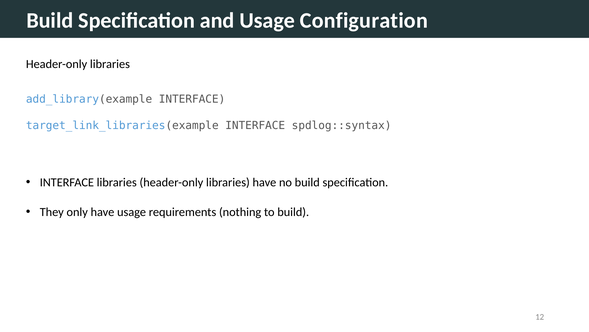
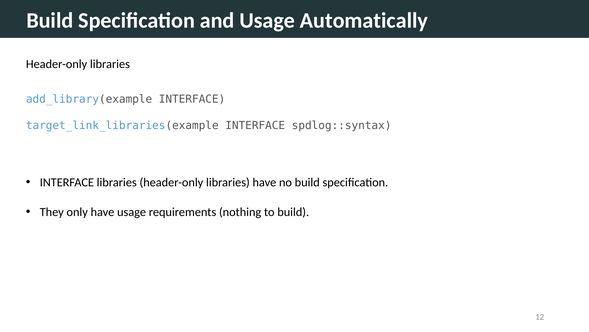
Configuration: Configuration -> Automatically (364, 20)
